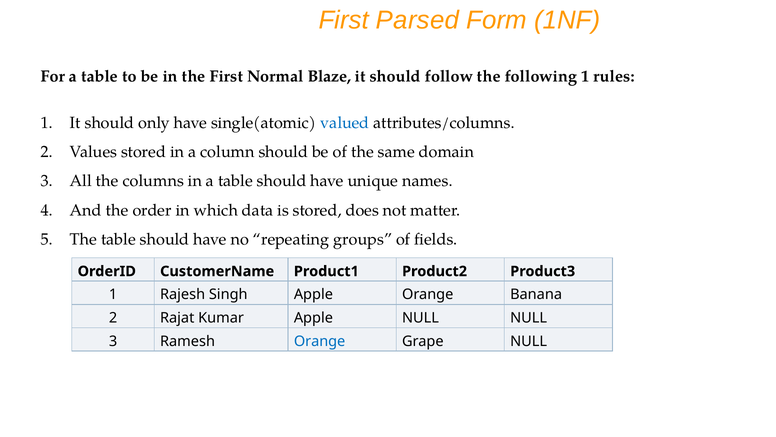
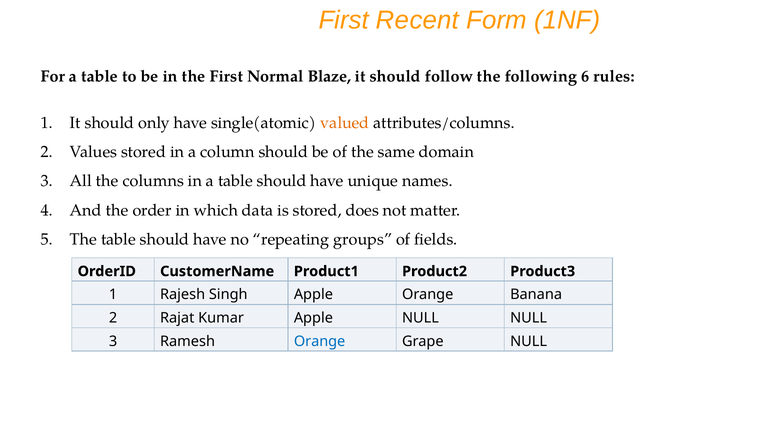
Parsed: Parsed -> Recent (418, 20)
following 1: 1 -> 6 (585, 76)
valued colour: blue -> orange (345, 123)
